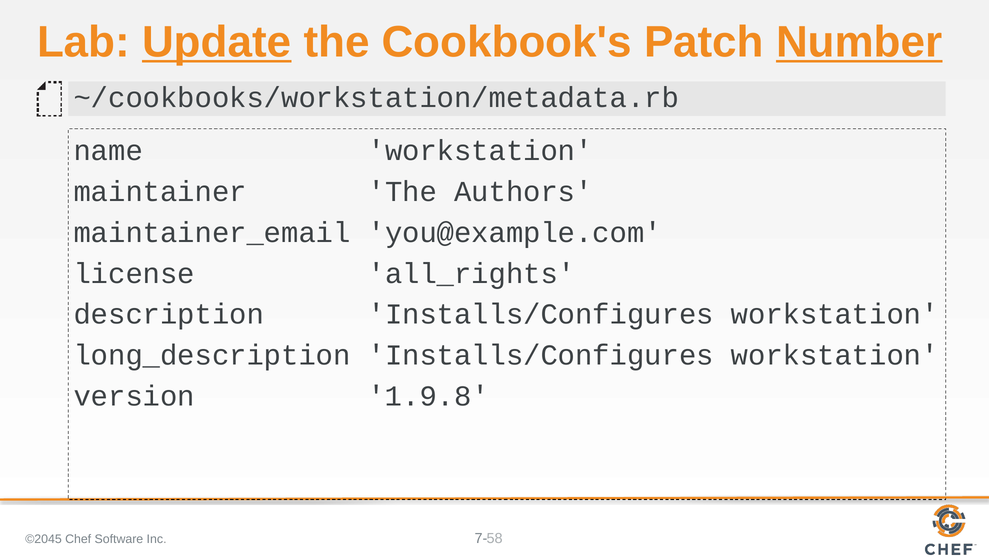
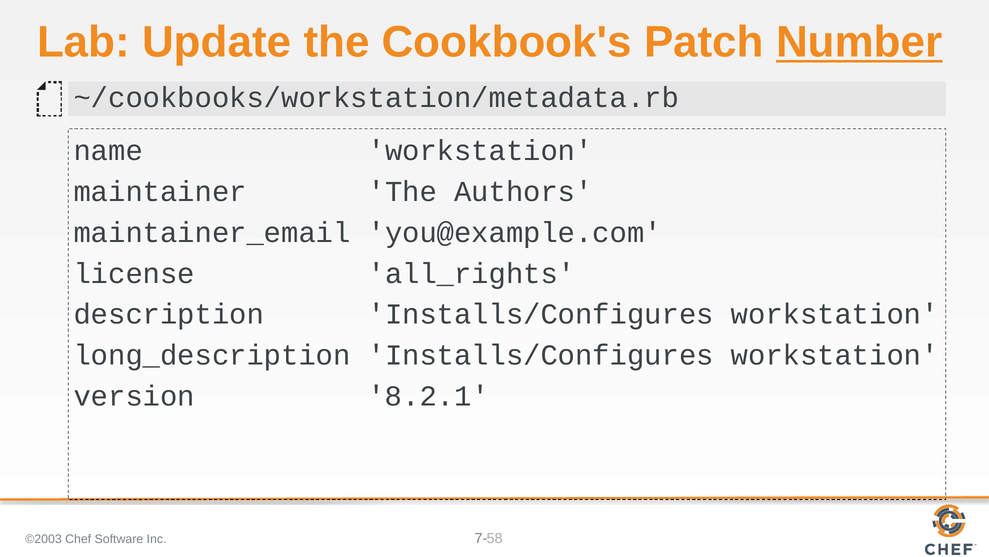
Update underline: present -> none (217, 42)
1.9.8: 1.9.8 -> 8.2.1 (428, 396)
©2045: ©2045 -> ©2003 (44, 538)
